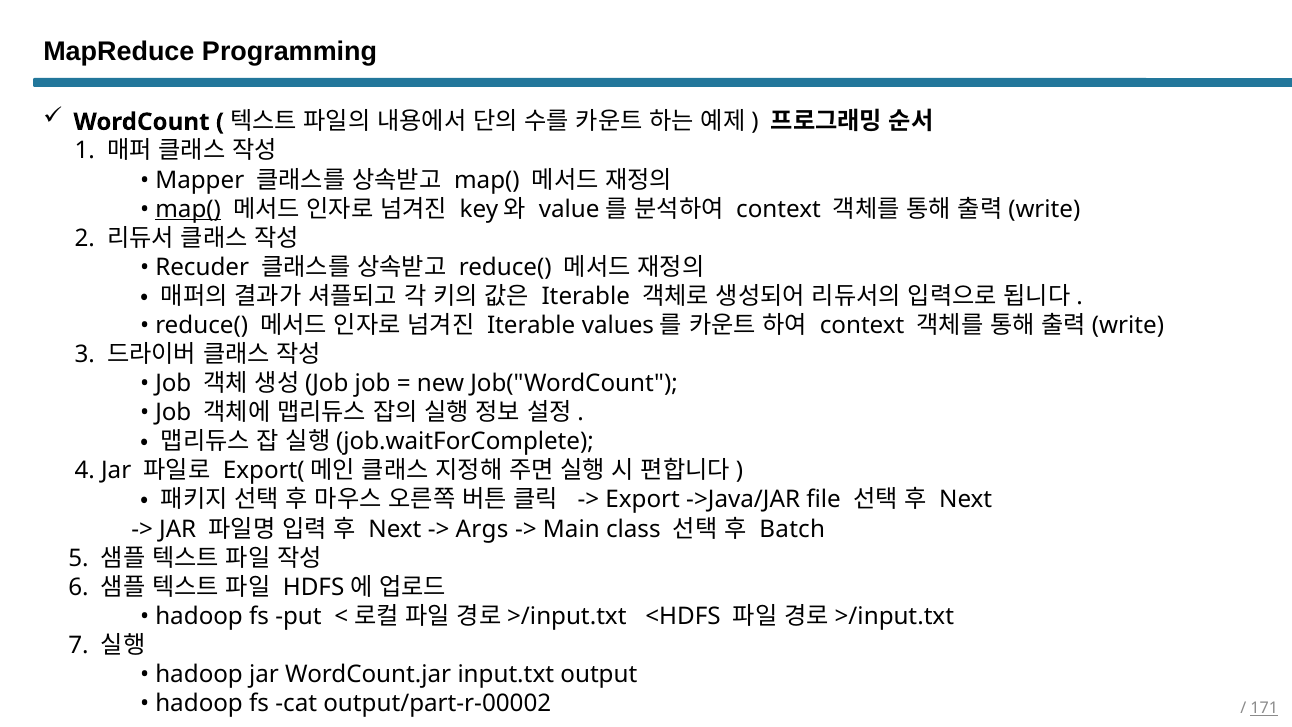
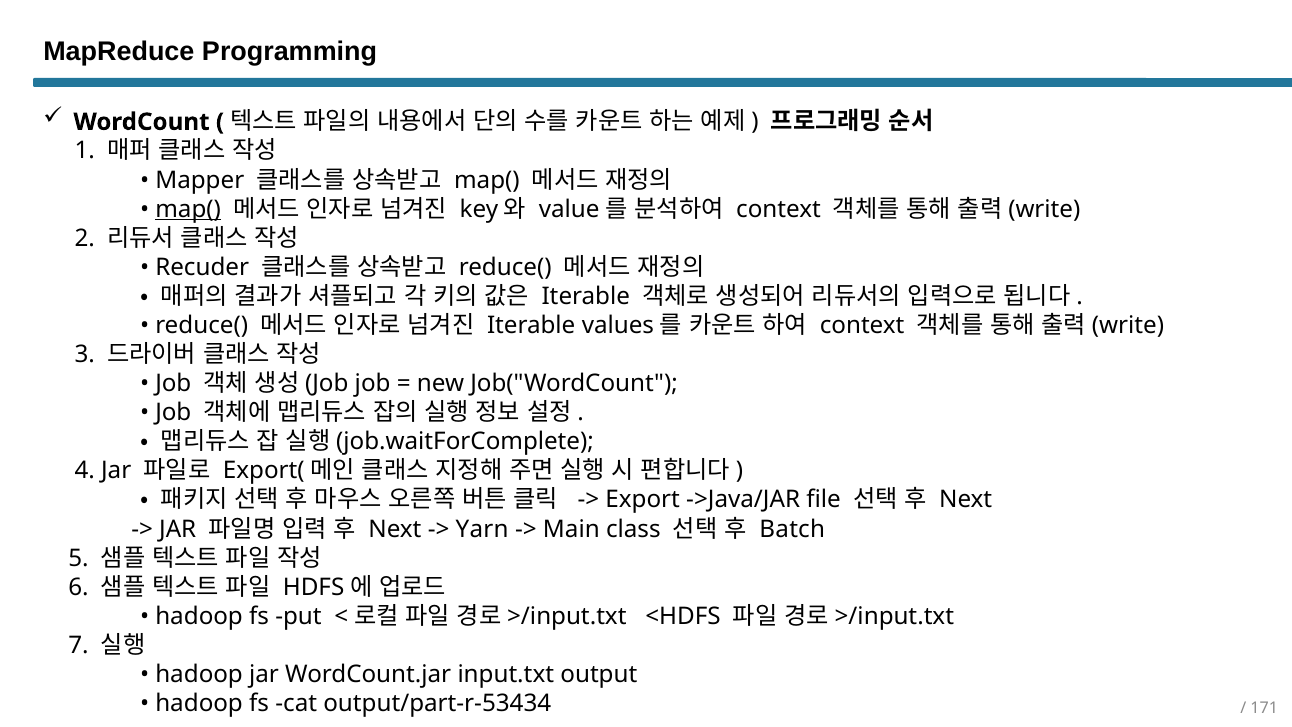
Args: Args -> Yarn (482, 529)
output/part-r-00002: output/part-r-00002 -> output/part-r-53434 (437, 703)
171 underline: present -> none (1264, 708)
